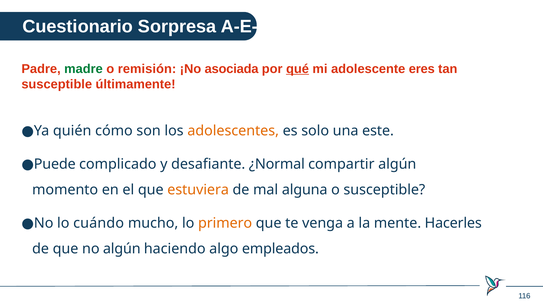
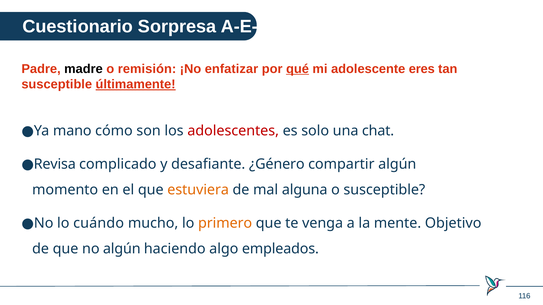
madre colour: green -> black (83, 69)
asociada: asociada -> enfatizar (231, 69)
últimamente underline: none -> present (136, 84)
quién: quién -> mano (72, 131)
adolescentes colour: orange -> red (233, 131)
este: este -> chat (378, 131)
Puede: Puede -> Revisa (55, 164)
¿Normal: ¿Normal -> ¿Género (277, 164)
Hacerles: Hacerles -> Objetivo (453, 224)
